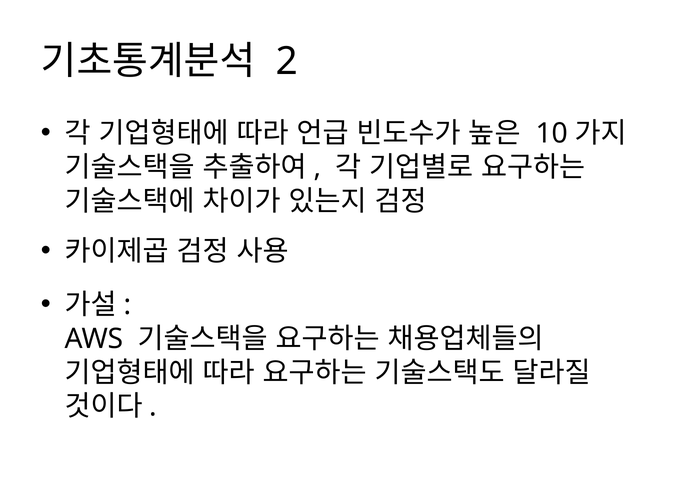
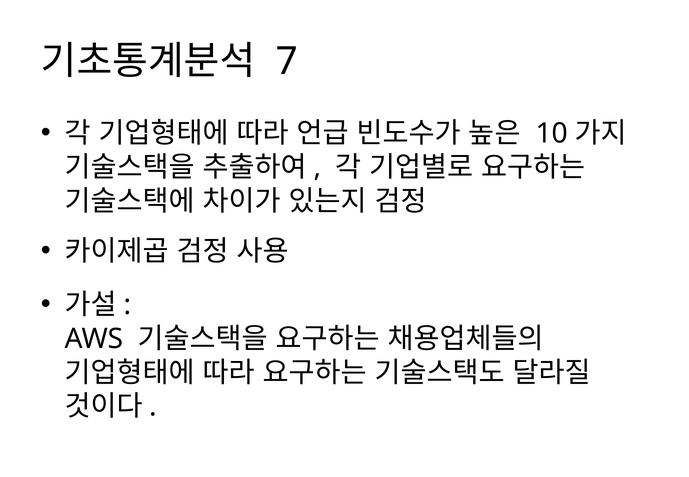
2: 2 -> 7 (287, 62)
